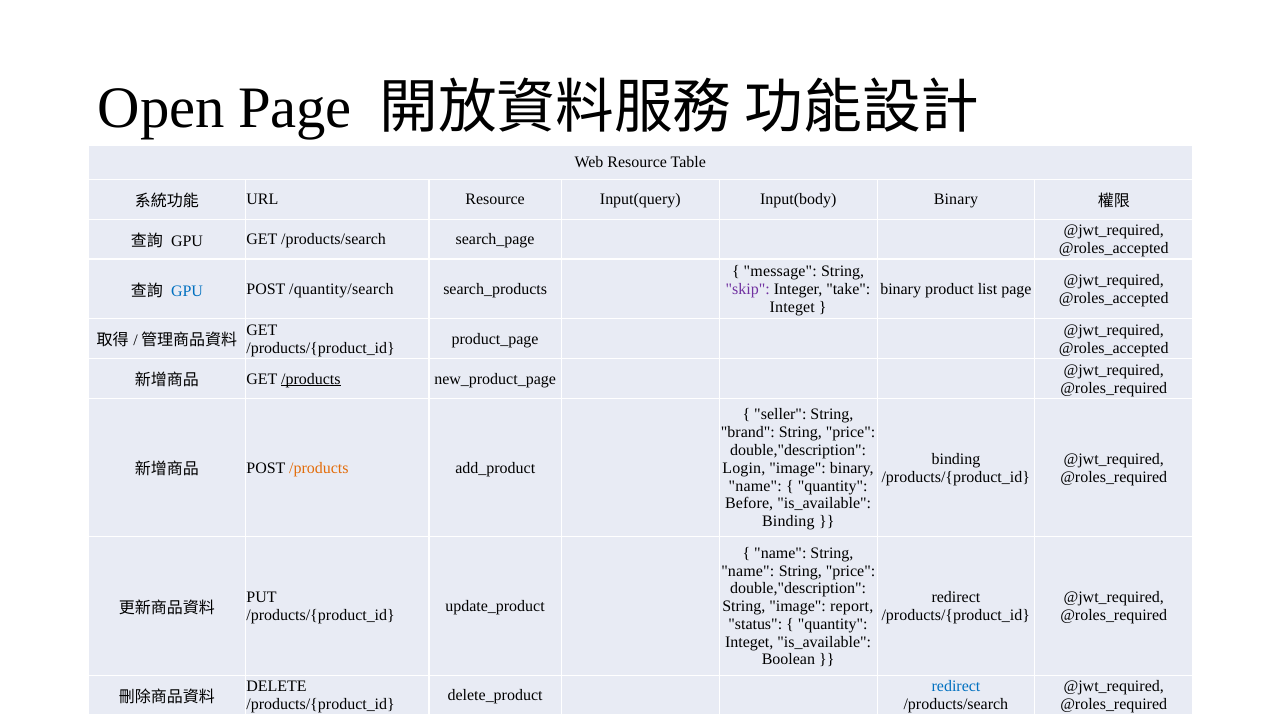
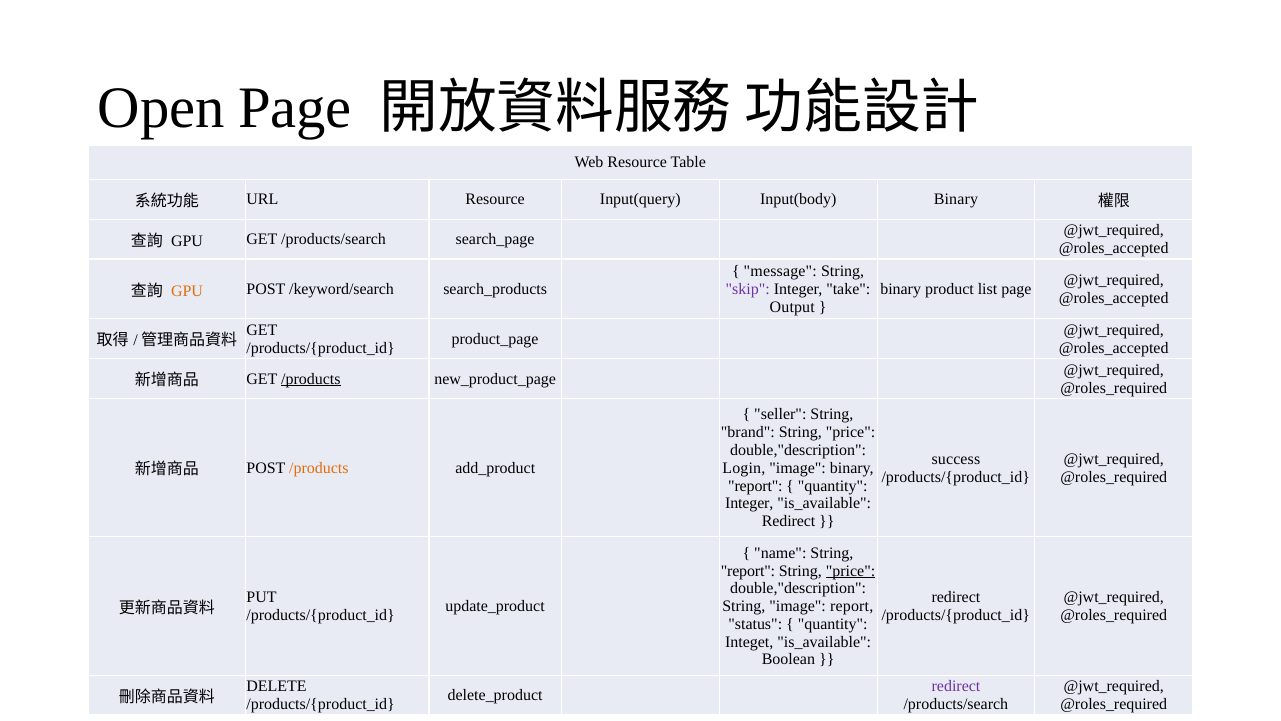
GPU colour: blue -> orange (187, 291)
/quantity/search: /quantity/search -> /keyword/search (342, 289)
Integet: Integet -> Output (792, 307)
binding: binding -> success (956, 459)
name: name -> report (755, 486)
Before: Before -> Integer (749, 503)
Binding: Binding -> Redirect (789, 521)
name: name -> report (748, 570)
price underline: none -> present (851, 570)
redirect colour: blue -> purple (956, 686)
